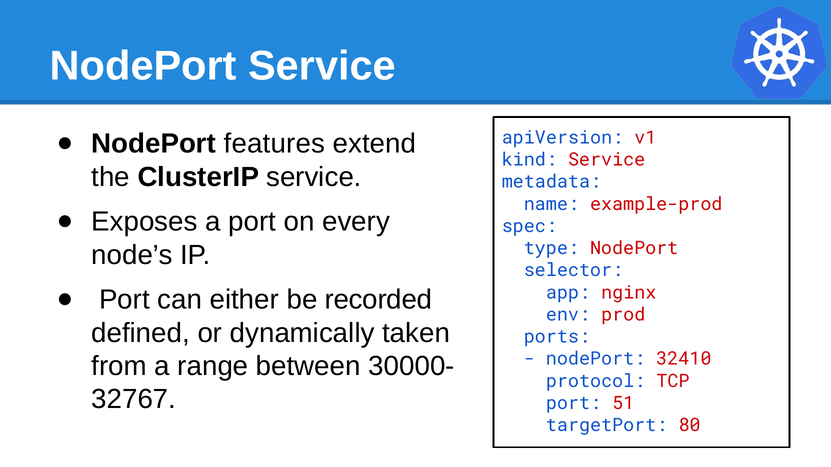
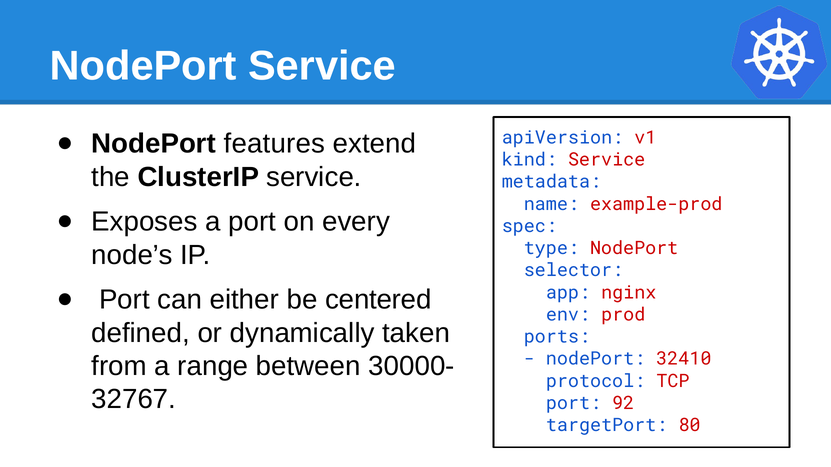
recorded: recorded -> centered (378, 300)
51: 51 -> 92 (623, 404)
